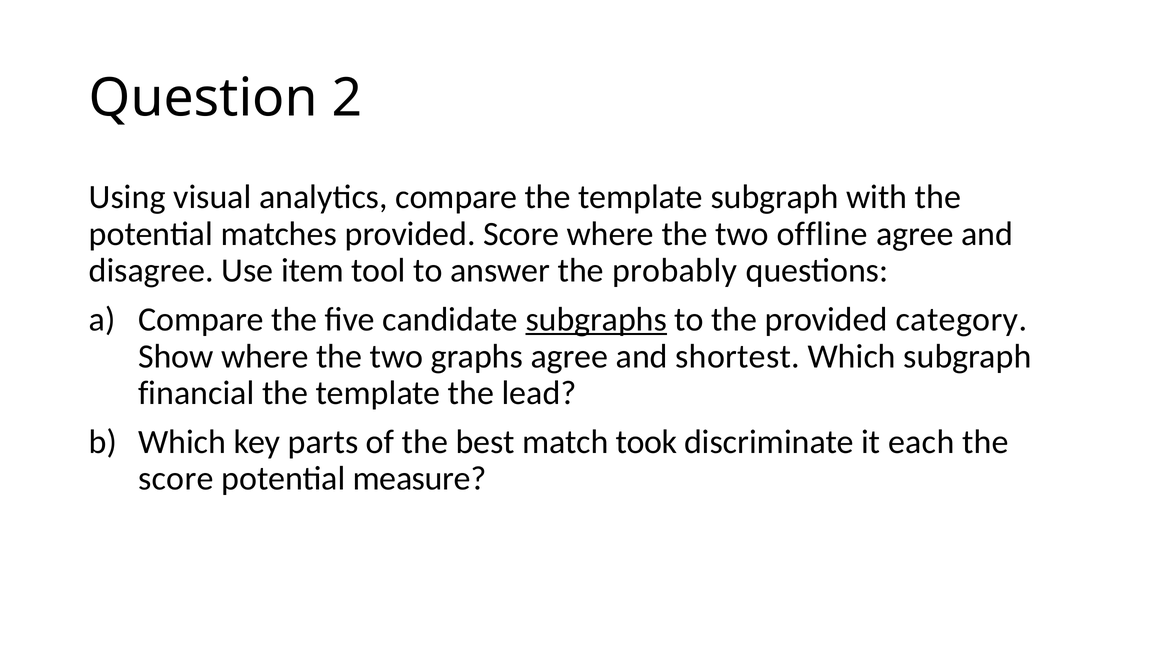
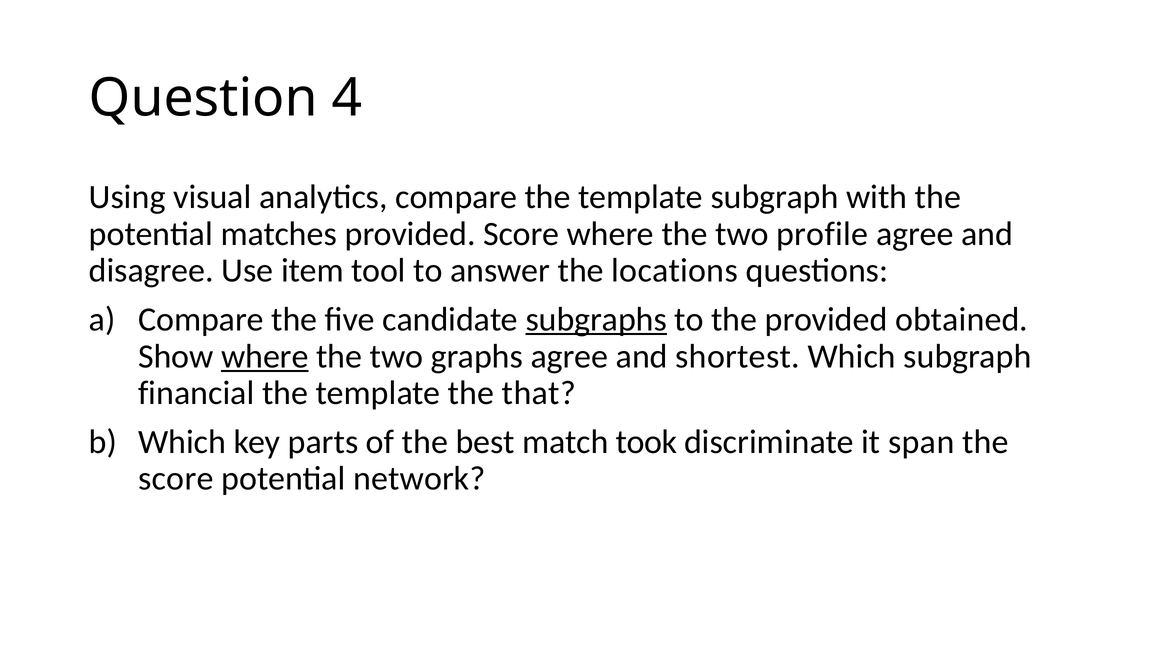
2: 2 -> 4 (347, 98)
offline: offline -> profile (822, 234)
probably: probably -> locations (675, 271)
category: category -> obtained (962, 319)
where underline: none -> present (265, 356)
lead: lead -> that (539, 393)
each: each -> span (921, 442)
measure: measure -> network (419, 479)
